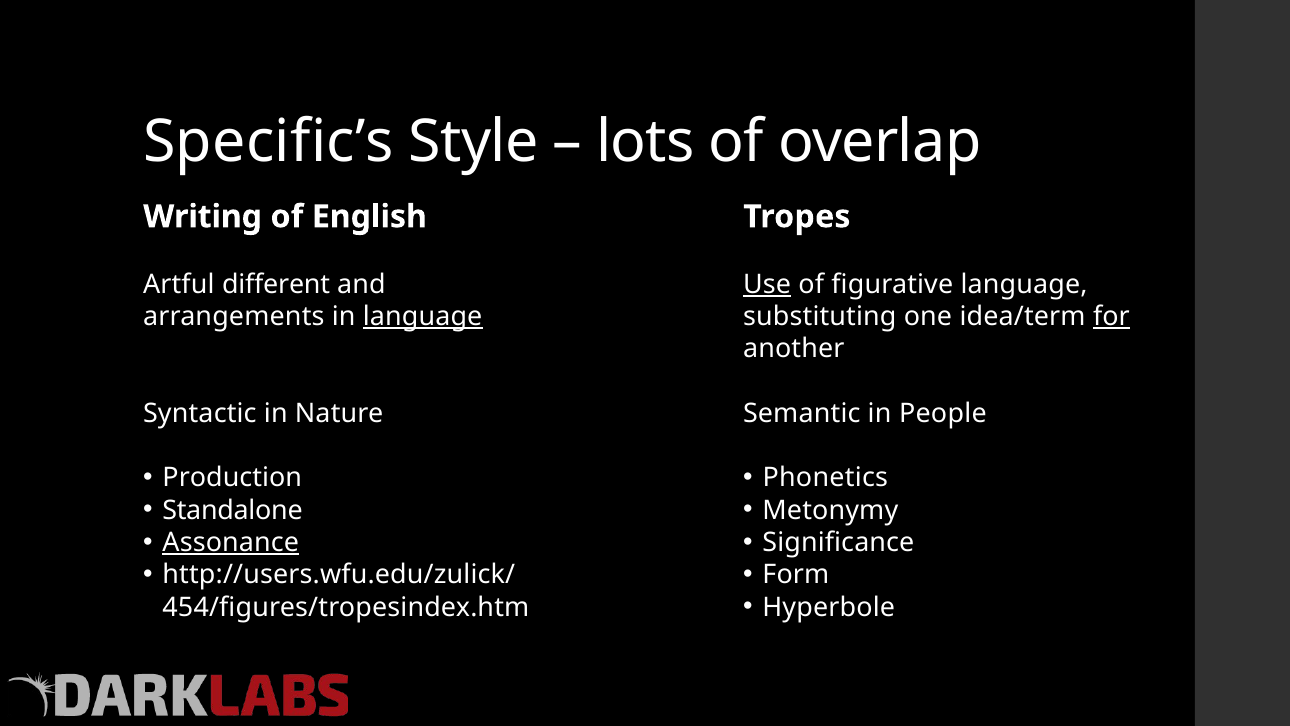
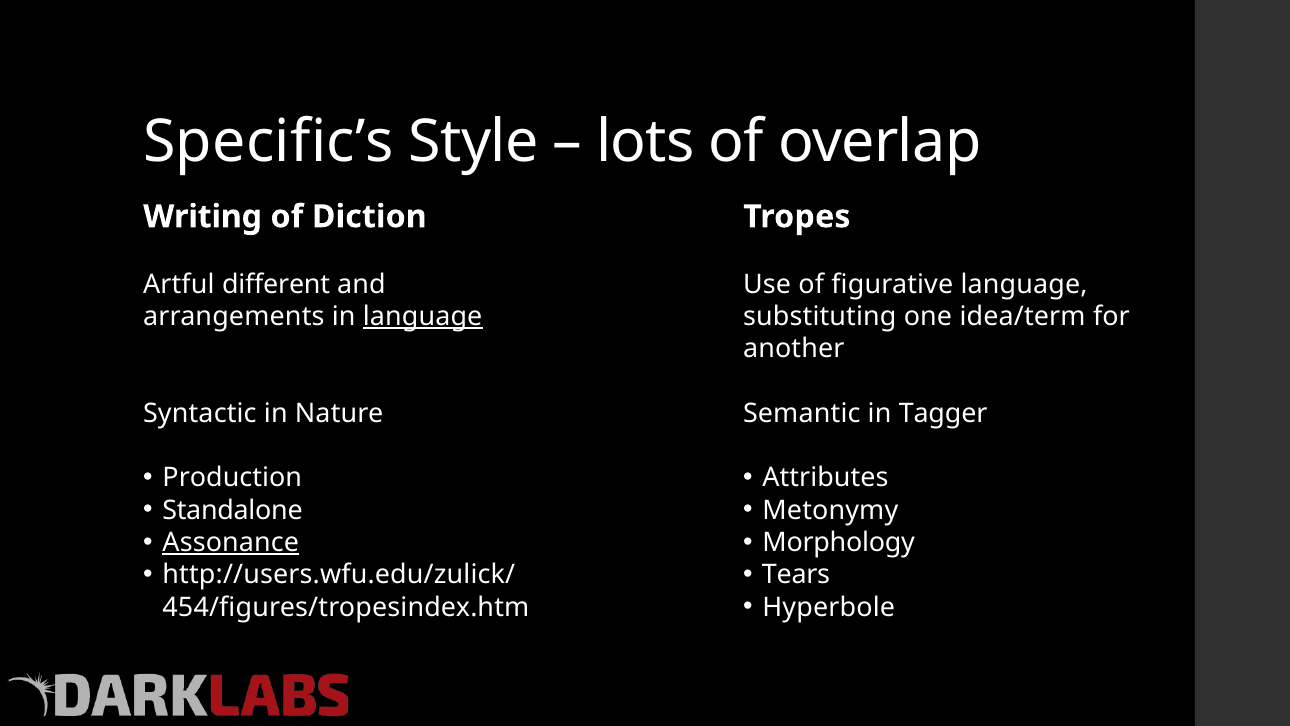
English: English -> Diction (369, 217)
Use underline: present -> none (767, 284)
for underline: present -> none (1111, 316)
People: People -> Tagger (943, 413)
Phonetics: Phonetics -> Attributes (825, 478)
Significance: Significance -> Morphology (839, 542)
Form: Form -> Tears (796, 575)
